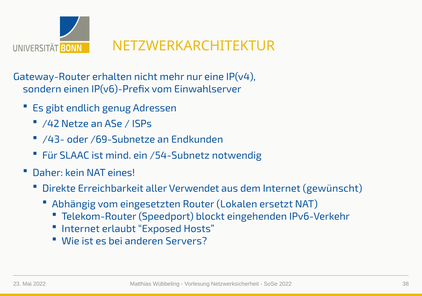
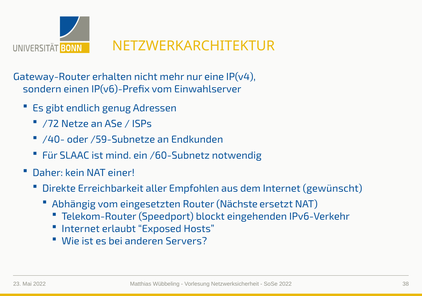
/42: /42 -> /72 (51, 124)
/43-: /43- -> /40- (53, 140)
/69-Subnetze: /69-Subnetze -> /59-Subnetze (123, 140)
/54-Subnetz: /54-Subnetz -> /60-Subnetz (180, 155)
eines: eines -> einer (121, 173)
Verwendet: Verwendet -> Empfohlen (194, 188)
Lokalen: Lokalen -> Nächste (237, 204)
